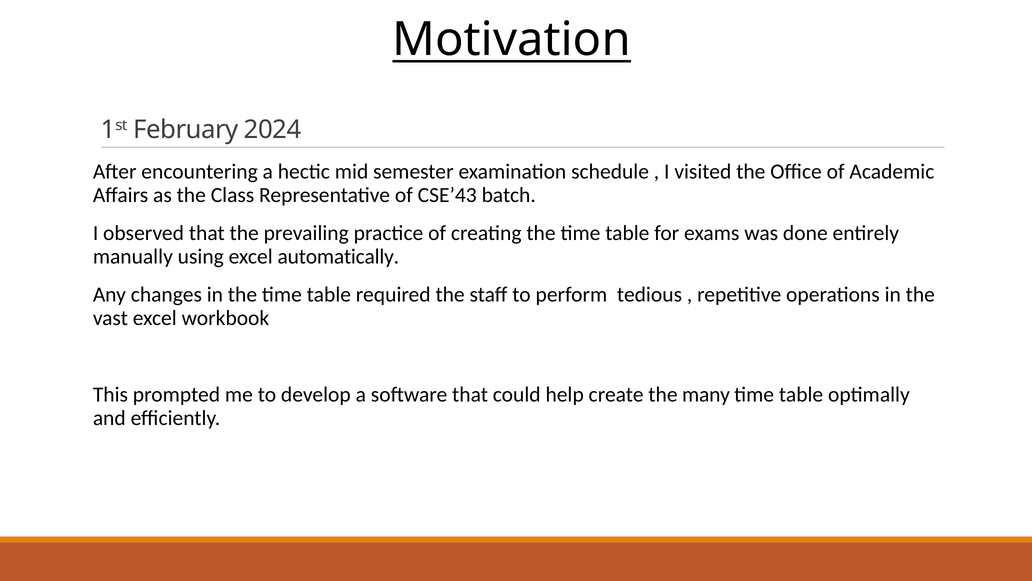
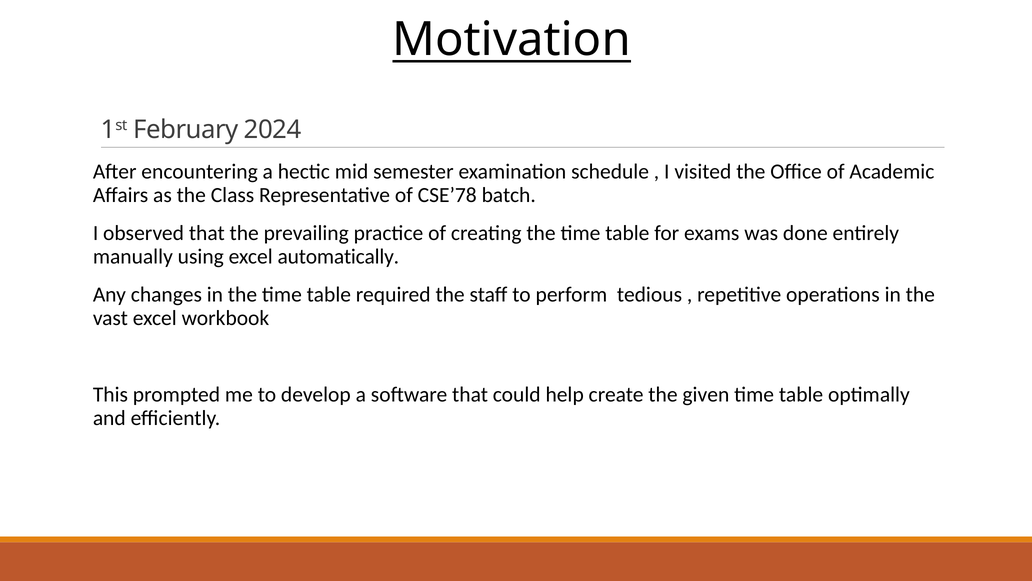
CSE’43: CSE’43 -> CSE’78 (447, 195)
many: many -> given (706, 394)
